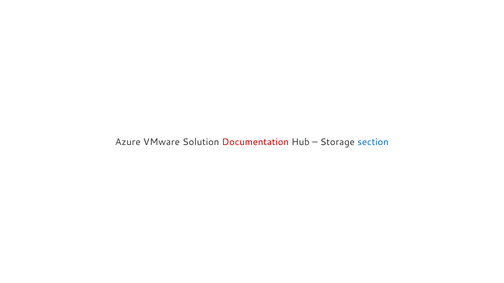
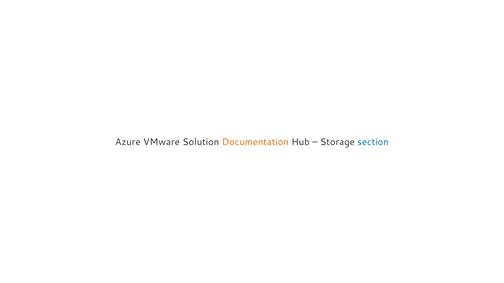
Documentation colour: red -> orange (255, 142)
